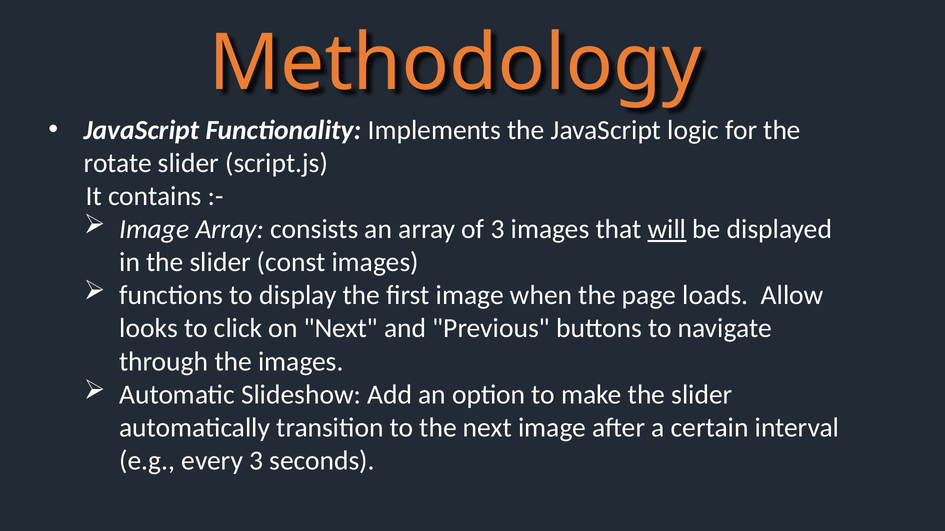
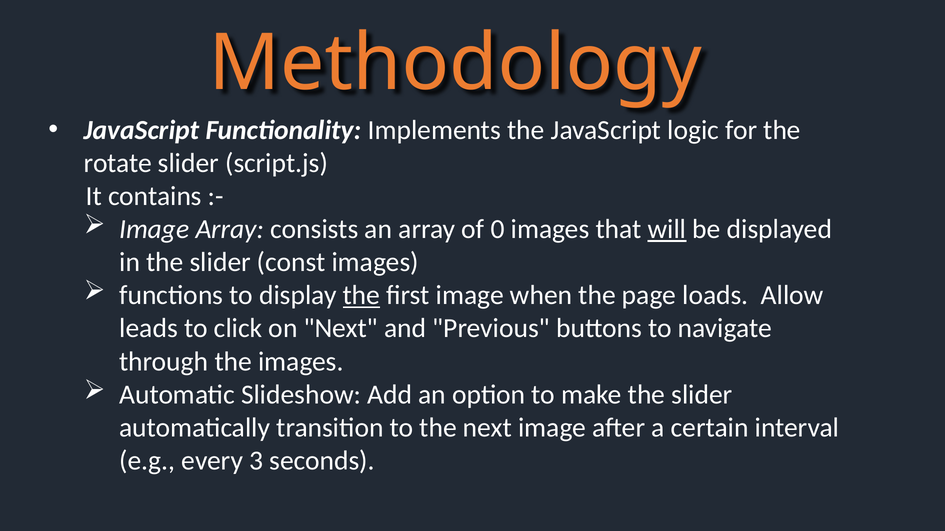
of 3: 3 -> 0 (498, 229)
the underline: none -> present (361, 296)
looks: looks -> leads (149, 329)
